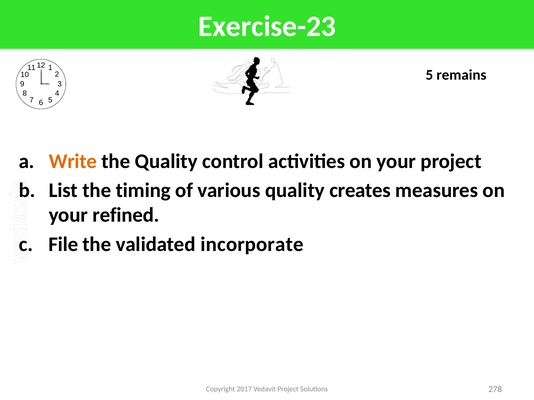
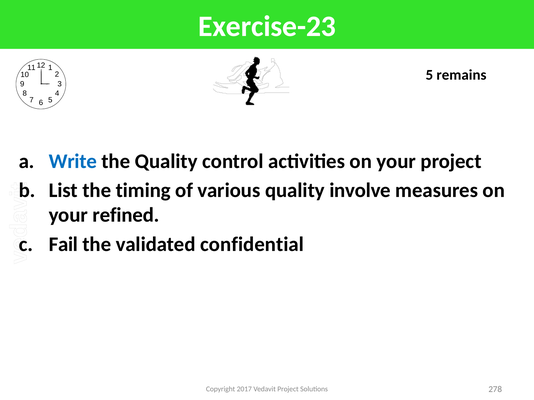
Write colour: orange -> blue (73, 161)
creates: creates -> involve (360, 190)
File: File -> Fail (63, 245)
incorporate: incorporate -> confidential (252, 245)
